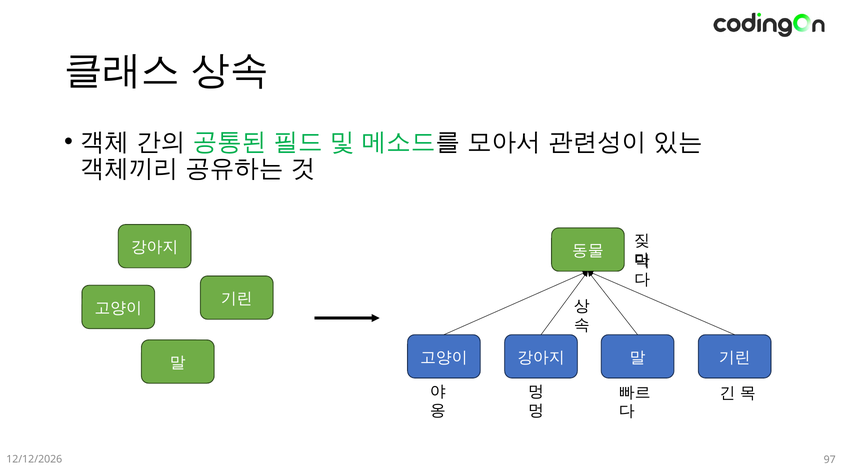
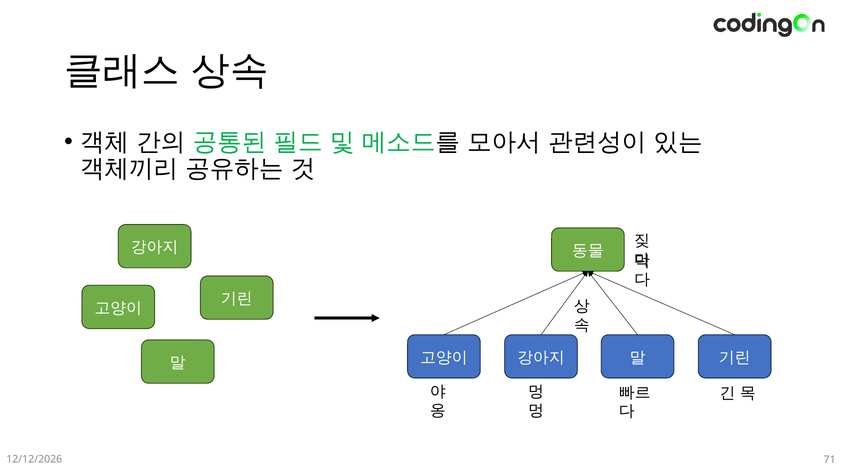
97: 97 -> 71 (830, 460)
